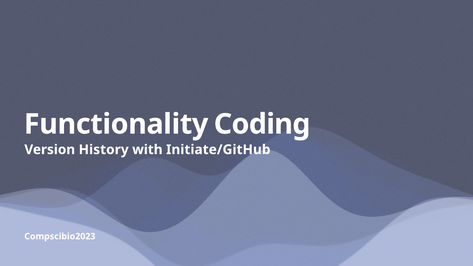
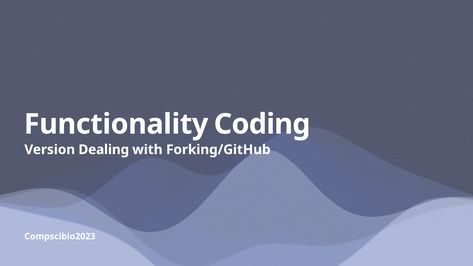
History: History -> Dealing (104, 150)
Initiate/GitHub: Initiate/GitHub -> Forking/GitHub (218, 150)
